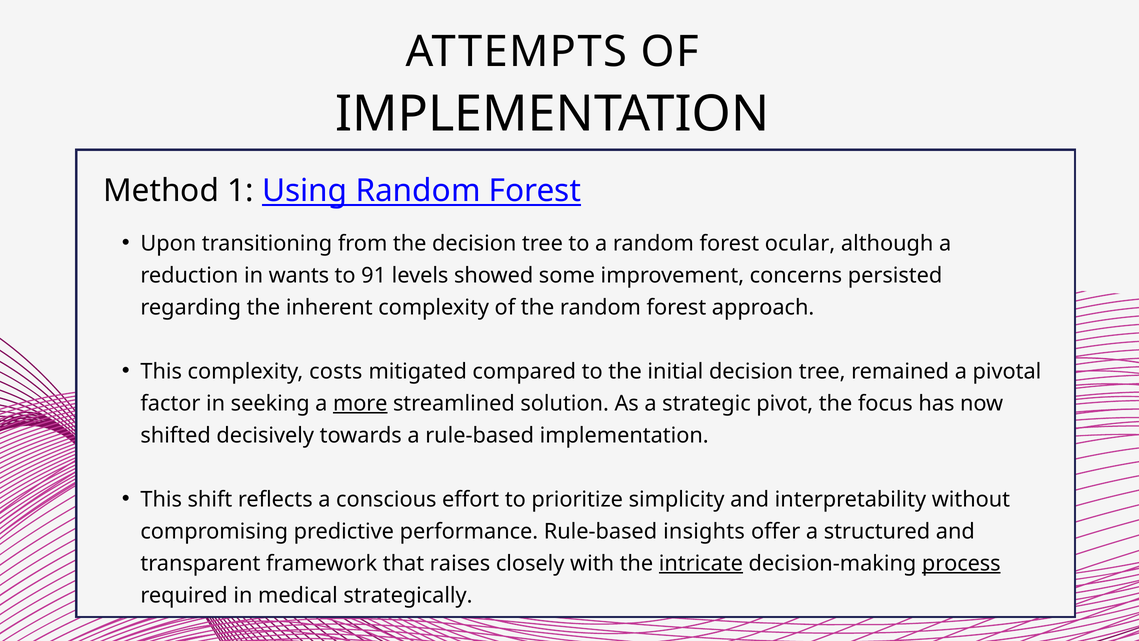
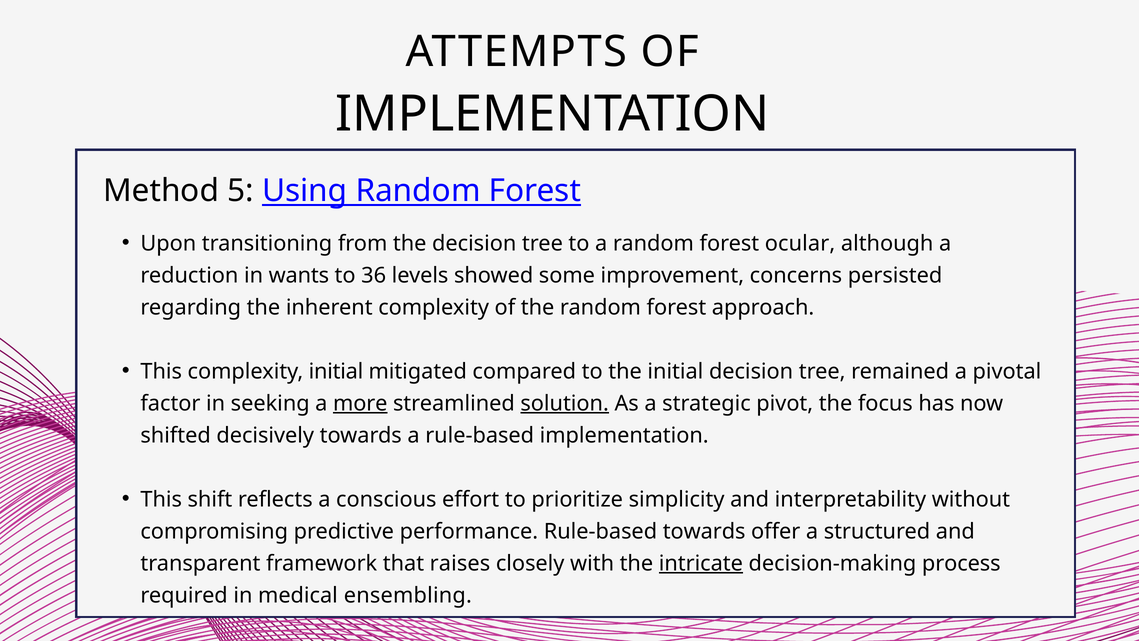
1: 1 -> 5 (241, 191)
91: 91 -> 36 (374, 275)
complexity costs: costs -> initial (336, 371)
solution underline: none -> present (565, 403)
Rule-based insights: insights -> towards (704, 531)
process underline: present -> none (961, 563)
strategically: strategically -> ensembling (408, 595)
